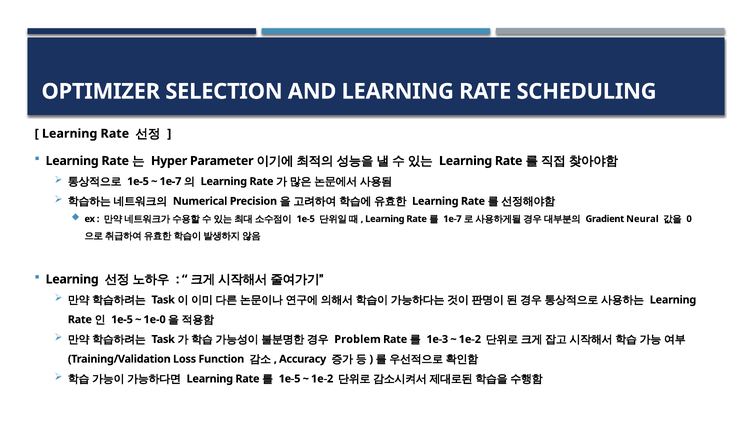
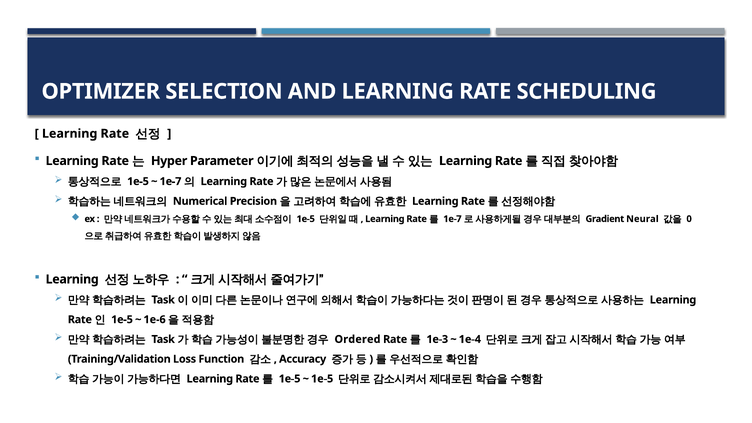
1e-0: 1e-0 -> 1e-6 (155, 320)
Problem: Problem -> Ordered (357, 339)
1e-2: 1e-2 -> 1e-4 (470, 339)
1e-2: 1e-2 -> 1e-5 (322, 379)
